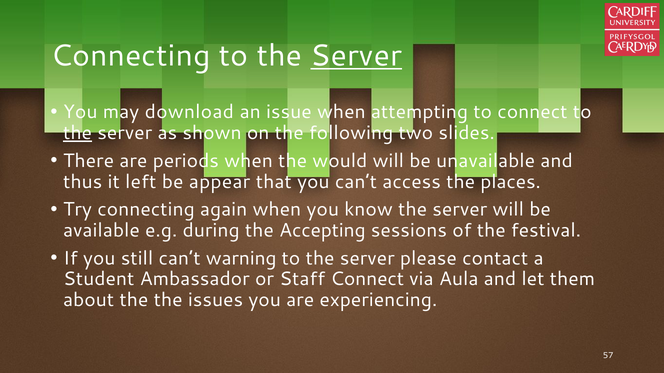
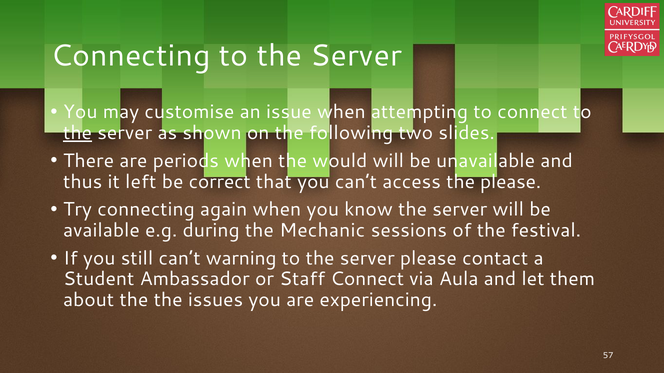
Server underline: present -> none (356, 56)
download: download -> customise (189, 112)
appear: appear -> correct (220, 182)
the places: places -> please (511, 182)
Accepting: Accepting -> Mechanic (322, 231)
